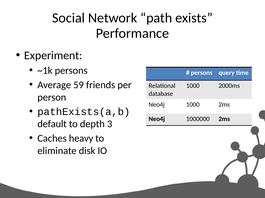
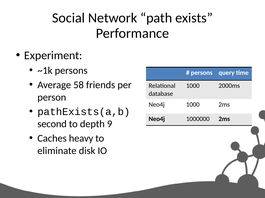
59: 59 -> 58 (79, 85)
default: default -> second (52, 124)
3: 3 -> 9 (110, 124)
